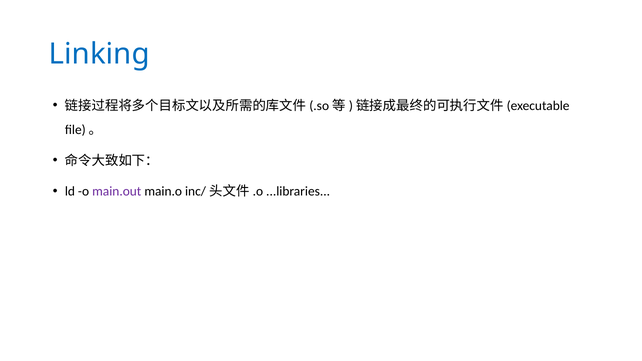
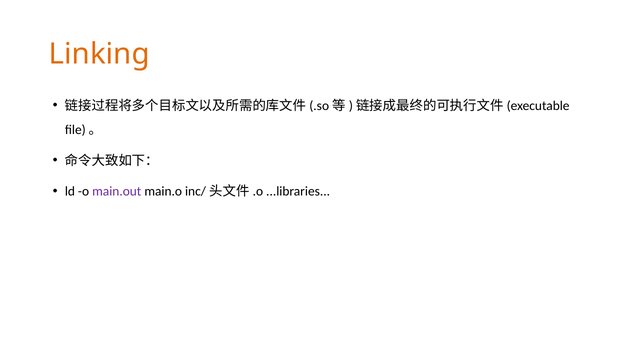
Linking colour: blue -> orange (99, 54)
